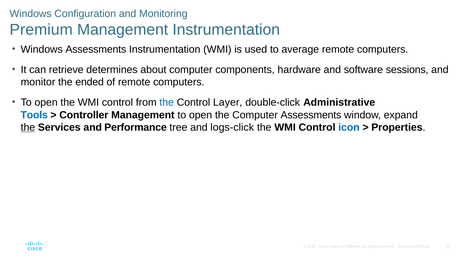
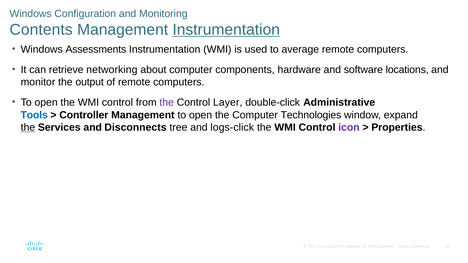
Premium: Premium -> Contents (41, 30)
Instrumentation underline: none -> present (226, 30)
determines: determines -> networking (112, 70)
sessions: sessions -> locations (407, 70)
ended: ended -> output (90, 82)
the colour: blue -> purple (167, 103)
Computer Assessments: Assessments -> Technologies (311, 115)
Performance: Performance -> Disconnects (135, 128)
icon colour: blue -> purple (349, 128)
